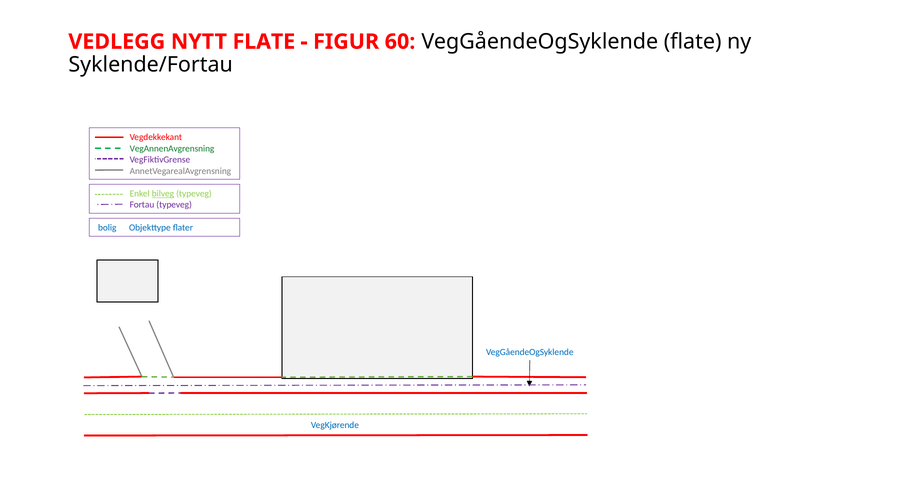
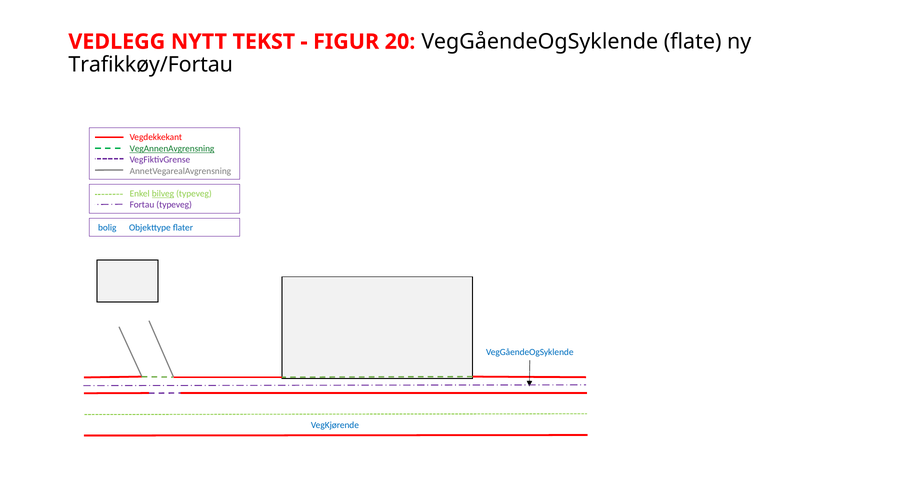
NYTT FLATE: FLATE -> TEKST (264, 42)
60: 60 -> 20 (400, 42)
Syklende/Fortau: Syklende/Fortau -> Trafikkøy/Fortau (151, 65)
VegAnnenAvgrensning underline: none -> present (172, 149)
